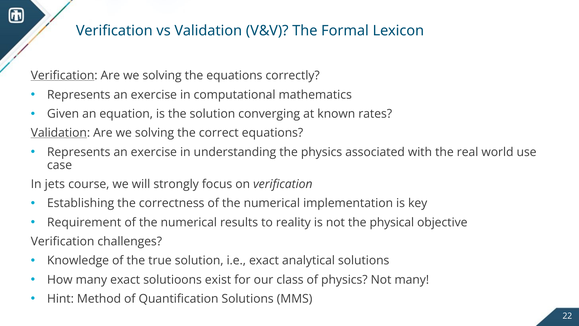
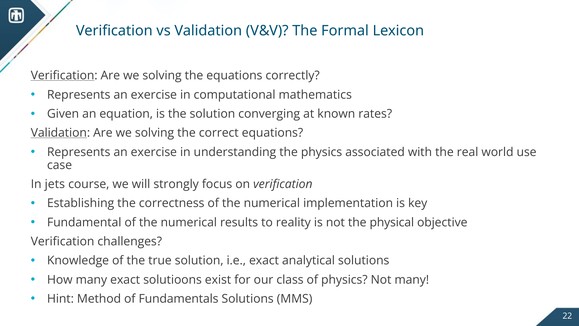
Requirement: Requirement -> Fundamental (84, 222)
Quantification: Quantification -> Fundamentals (179, 299)
